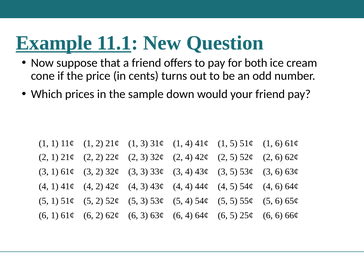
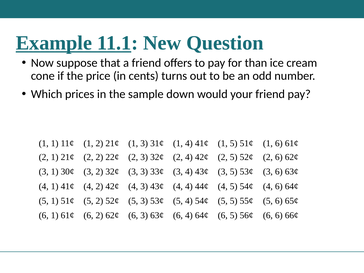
both: both -> than (256, 63)
3 1 61¢: 61¢ -> 30¢ (68, 172)
25¢: 25¢ -> 56¢ (247, 215)
